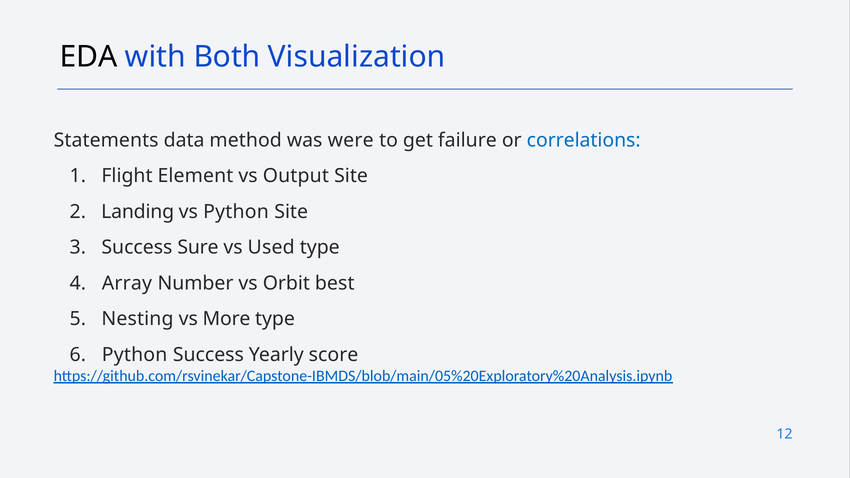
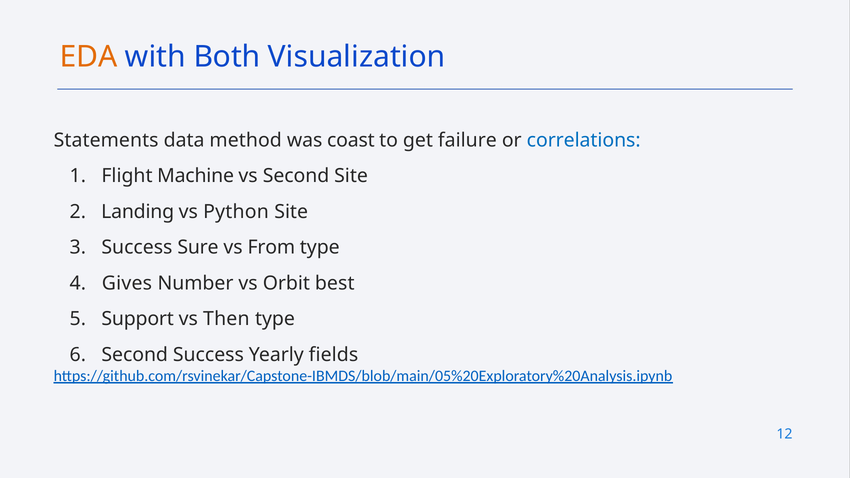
EDA colour: black -> orange (89, 57)
were: were -> coast (351, 140)
Element: Element -> Machine (196, 176)
vs Output: Output -> Second (296, 176)
Used: Used -> From (271, 248)
Array: Array -> Gives (127, 283)
Nesting: Nesting -> Support (138, 319)
More: More -> Then (226, 319)
Python: Python -> Second (135, 355)
score: score -> fields (334, 355)
